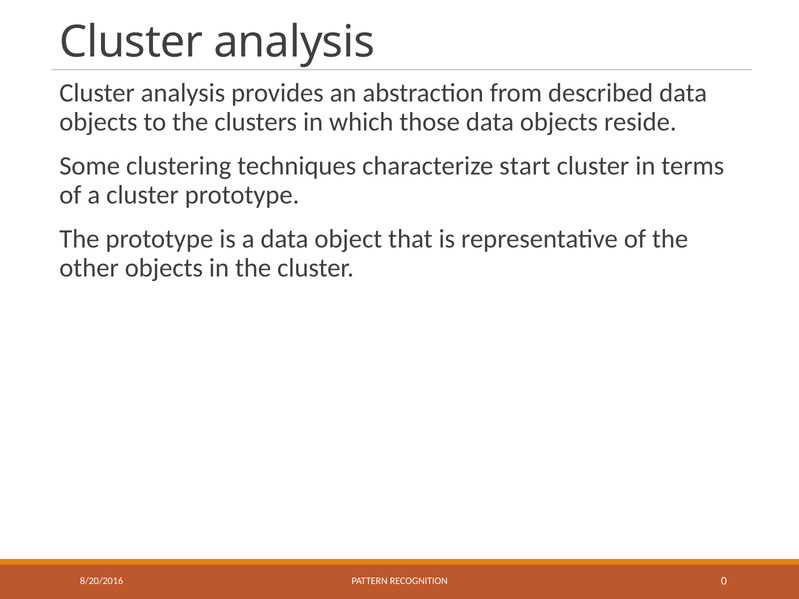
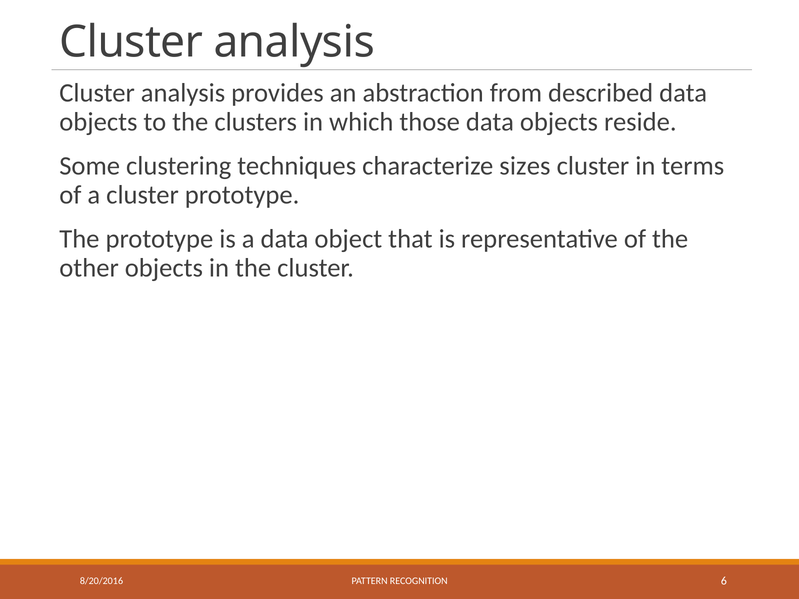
start: start -> sizes (525, 166)
0: 0 -> 6 (724, 581)
